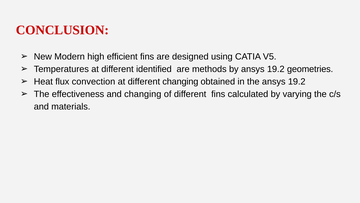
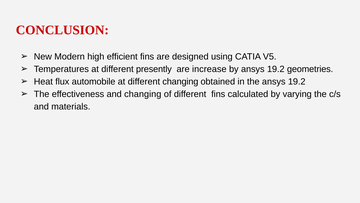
identified: identified -> presently (154, 69)
methods: methods -> increase (209, 69)
convection: convection -> automobile (94, 81)
